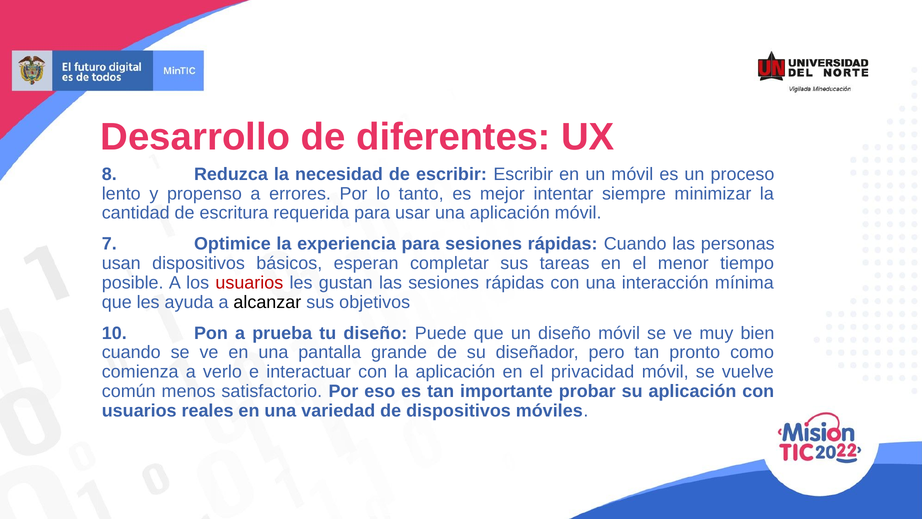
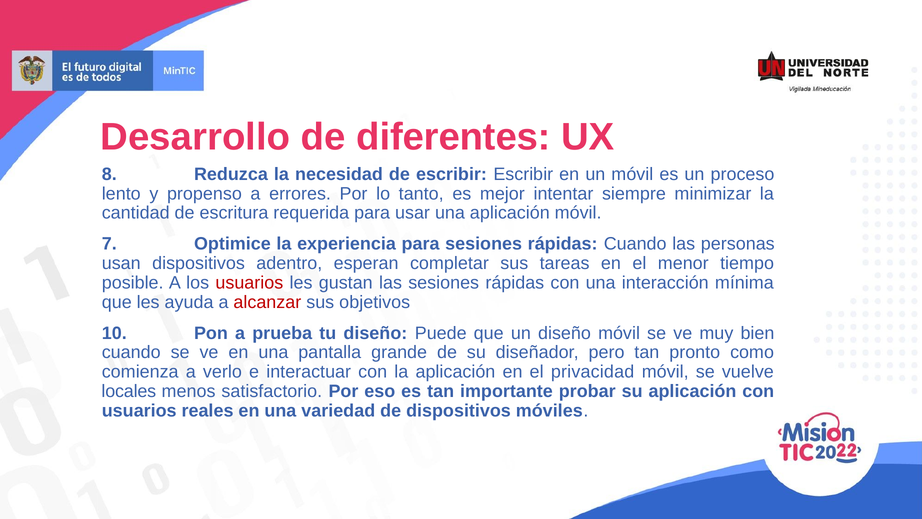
básicos: básicos -> adentro (289, 263)
alcanzar colour: black -> red (267, 302)
común: común -> locales (129, 391)
